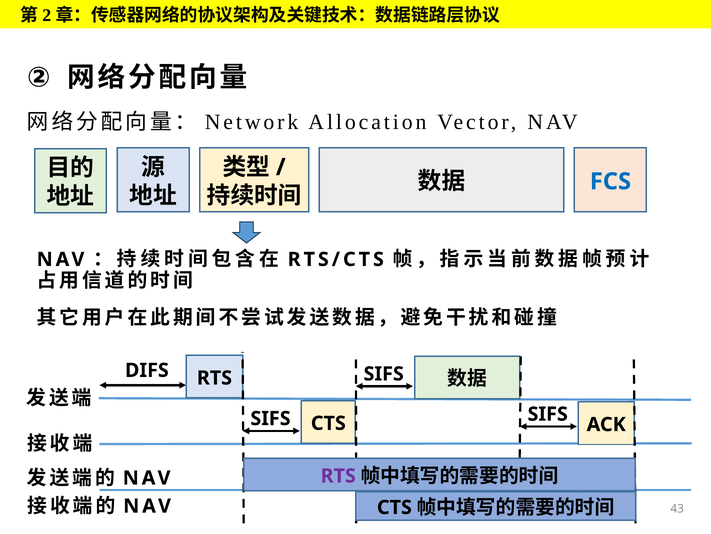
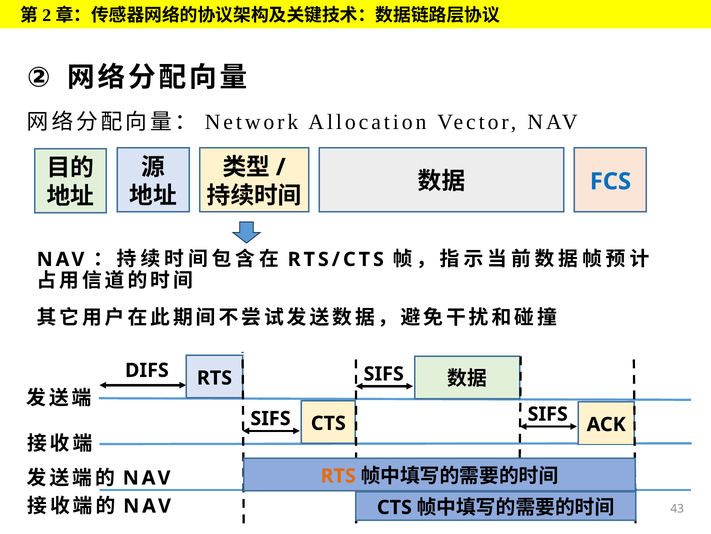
RTS colour: purple -> orange (338, 475)
